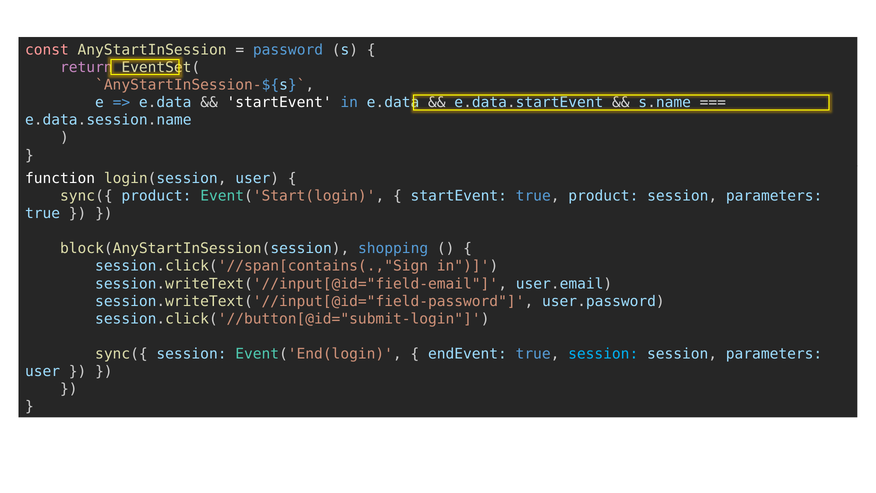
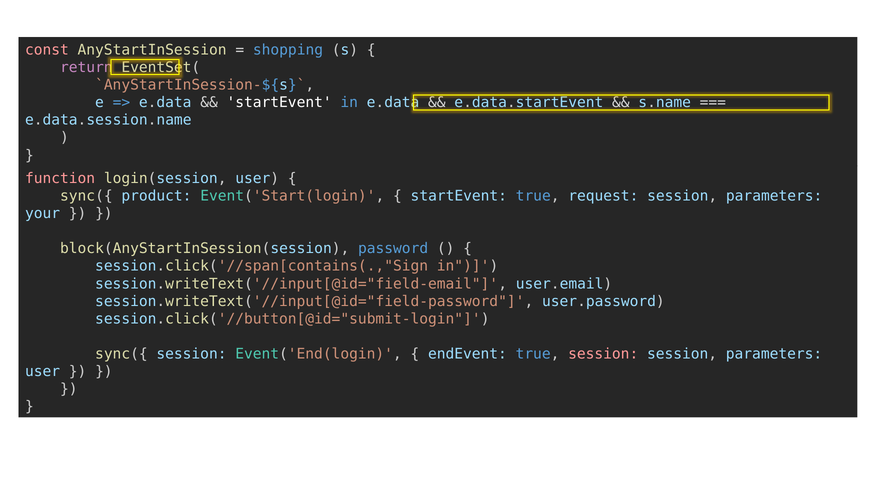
password: password -> shopping (288, 50)
function colour: white -> pink (60, 178)
true product: product -> request (603, 196)
true: true -> your (43, 213)
shopping: shopping -> password (393, 249)
session colour: light blue -> pink (603, 354)
